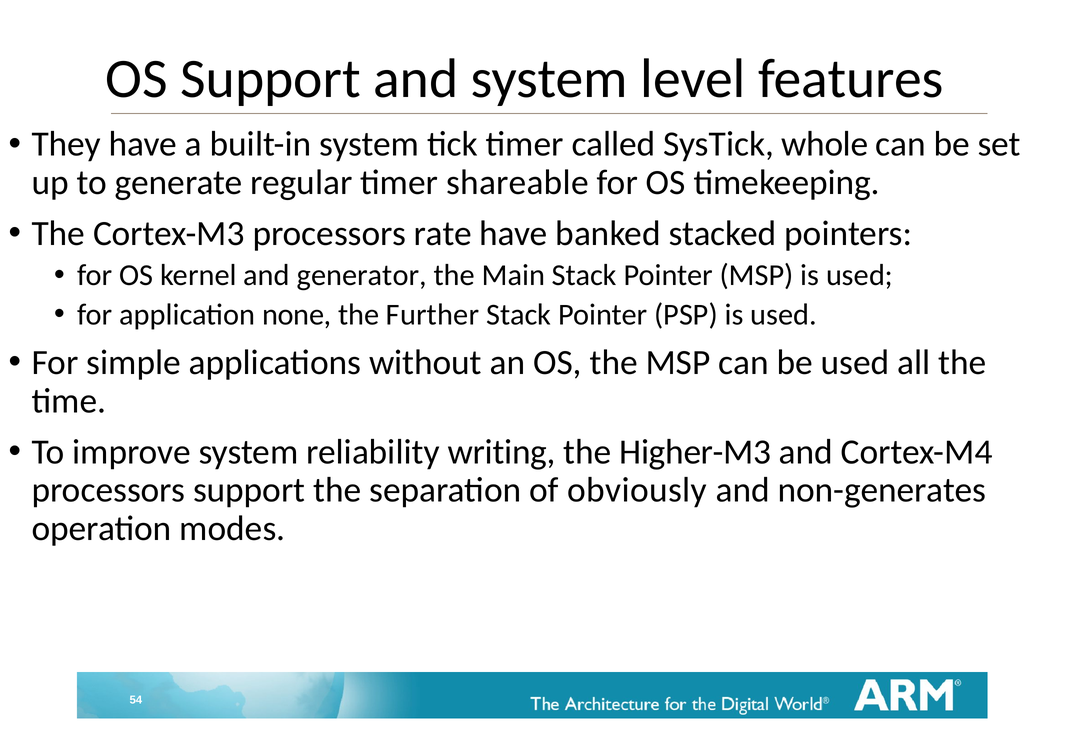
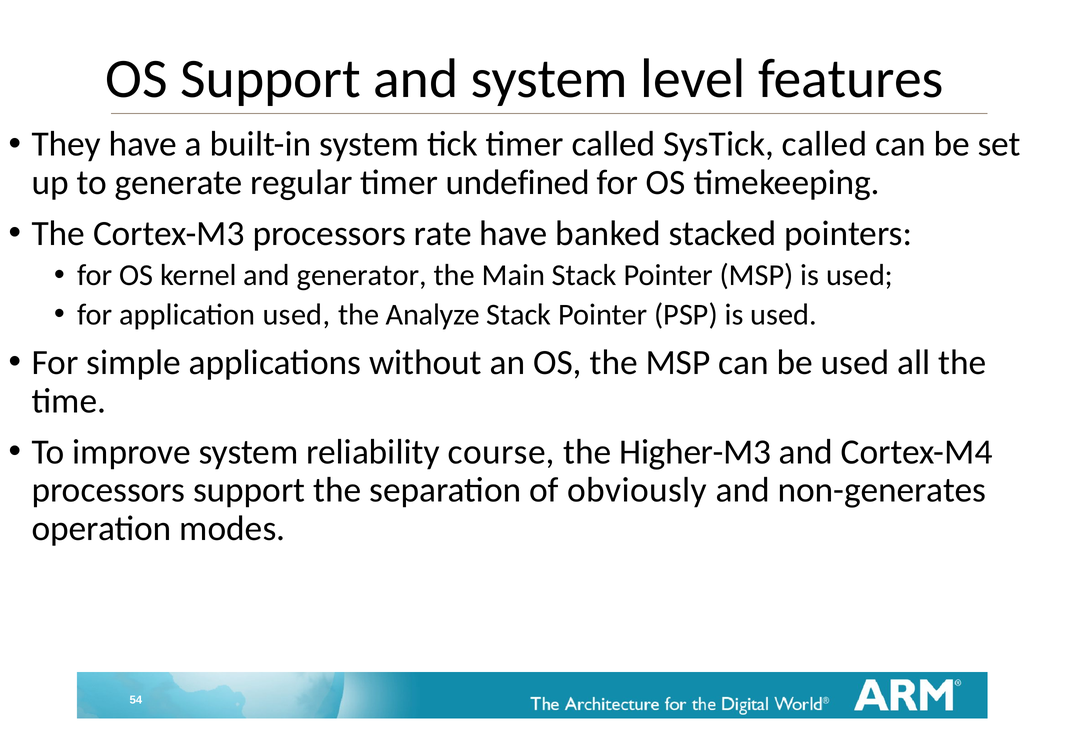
SysTick whole: whole -> called (825, 144)
shareable: shareable -> undefined (518, 182)
application none: none -> used (296, 314)
Further: Further -> Analyze (433, 314)
writing: writing -> course (501, 452)
